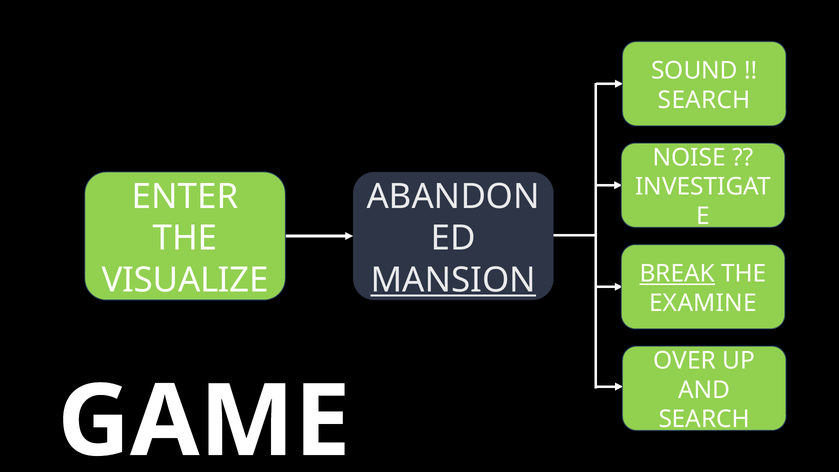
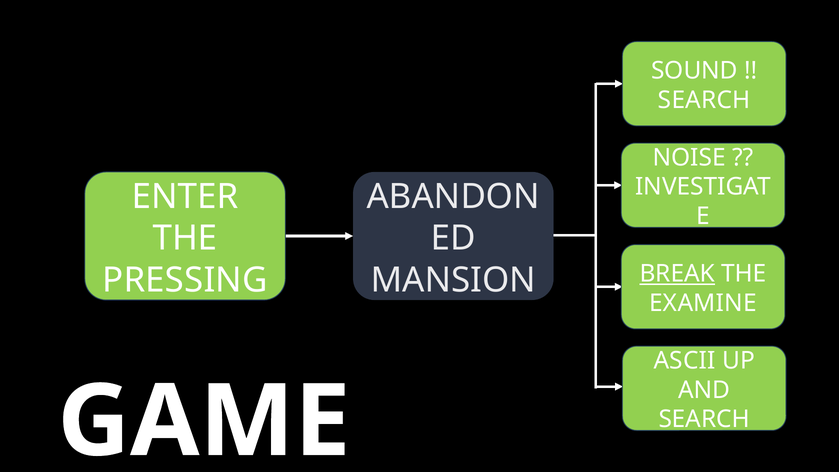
VISUALIZE: VISUALIZE -> PRESSING (185, 280)
MANSION underline: present -> none (453, 280)
OVER: OVER -> ASCII (685, 361)
